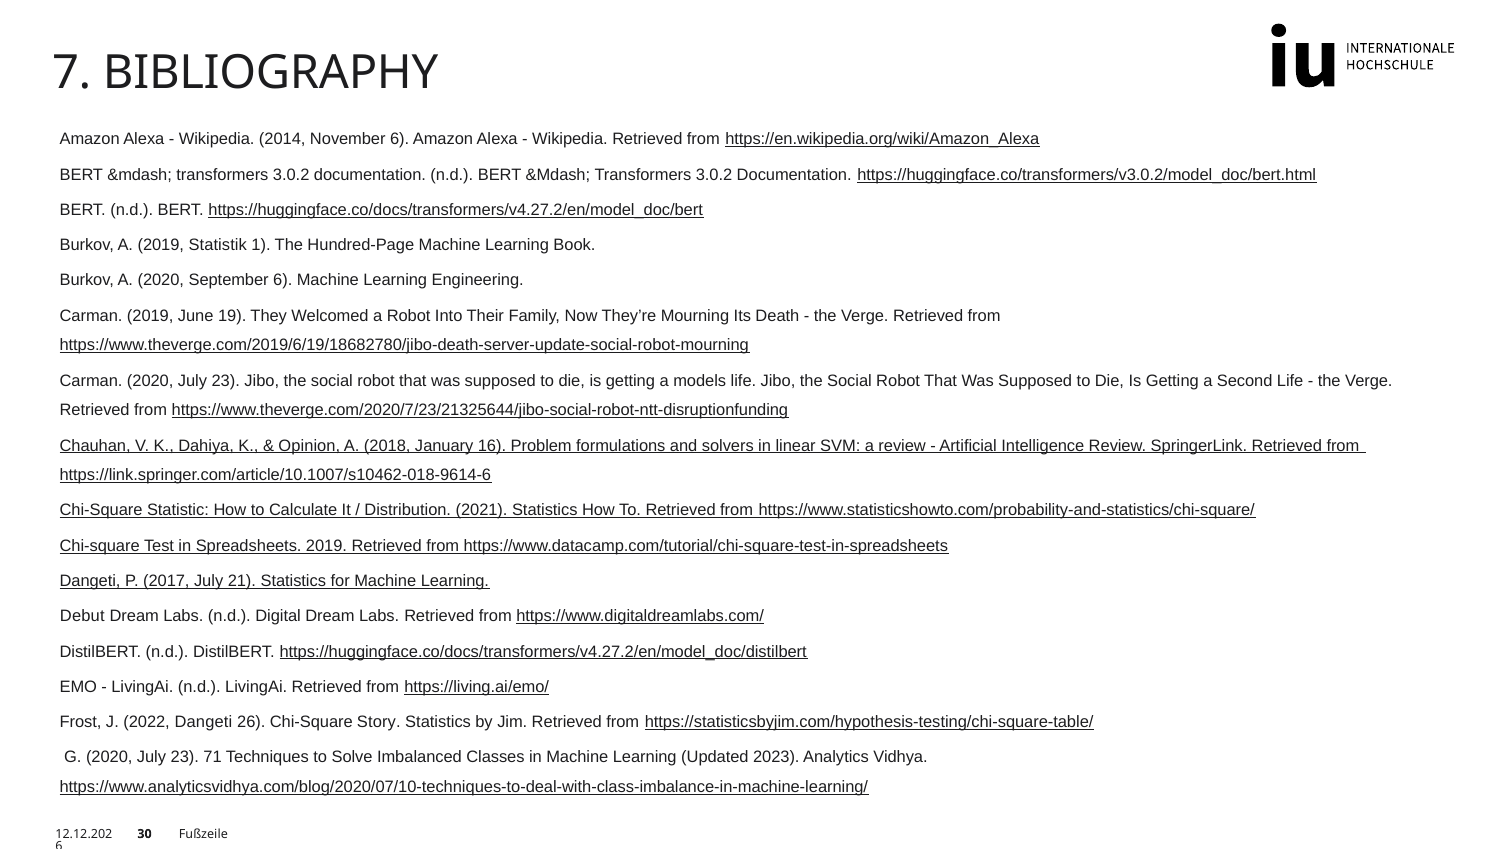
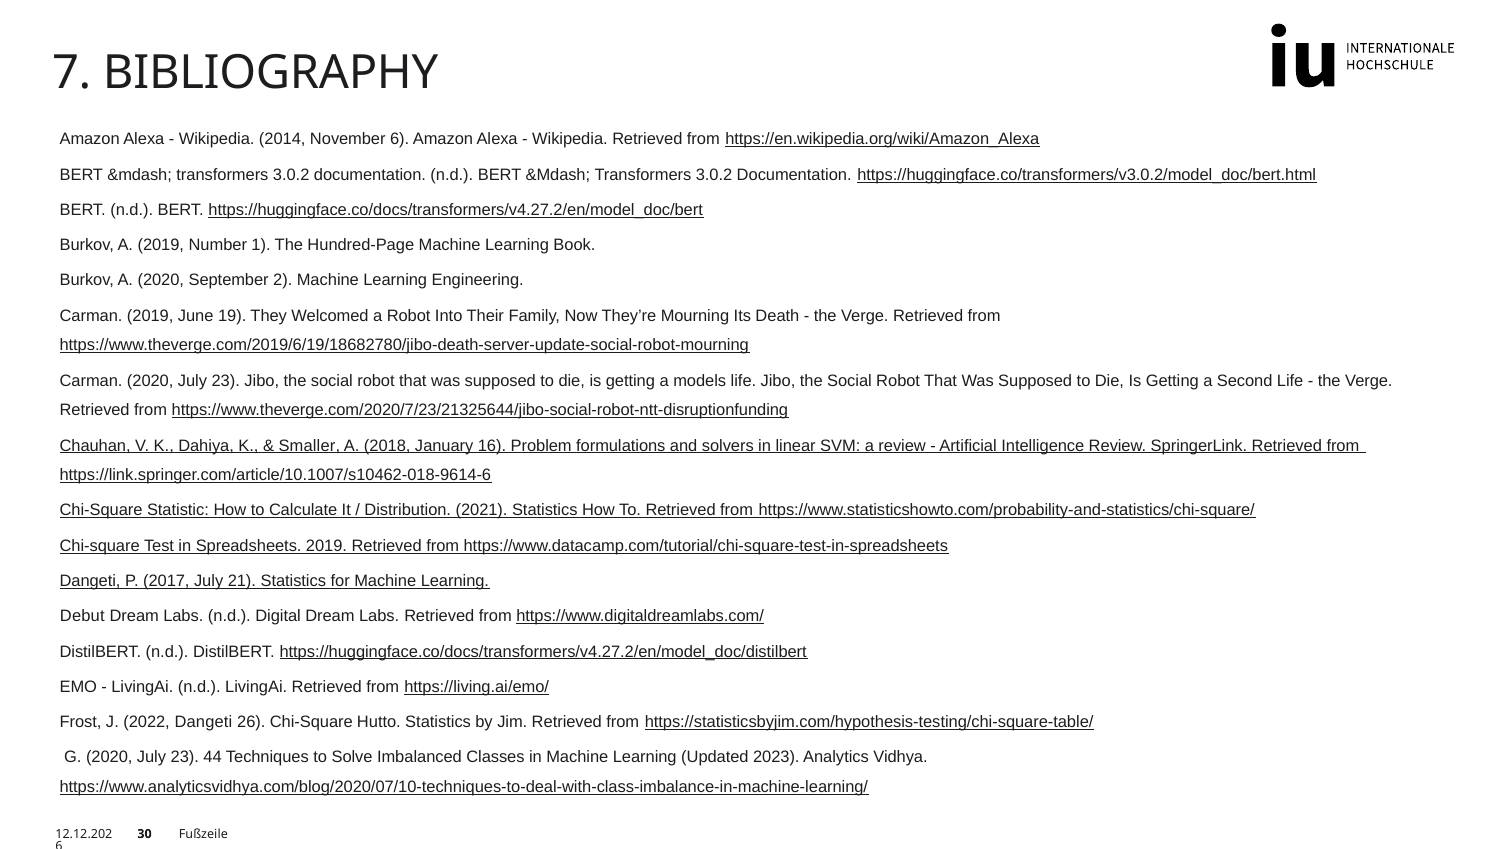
Statistik: Statistik -> Number (218, 245)
September 6: 6 -> 2 (283, 280)
Opinion: Opinion -> Smaller (309, 446)
Story: Story -> Hutto (379, 722)
71: 71 -> 44 (213, 757)
